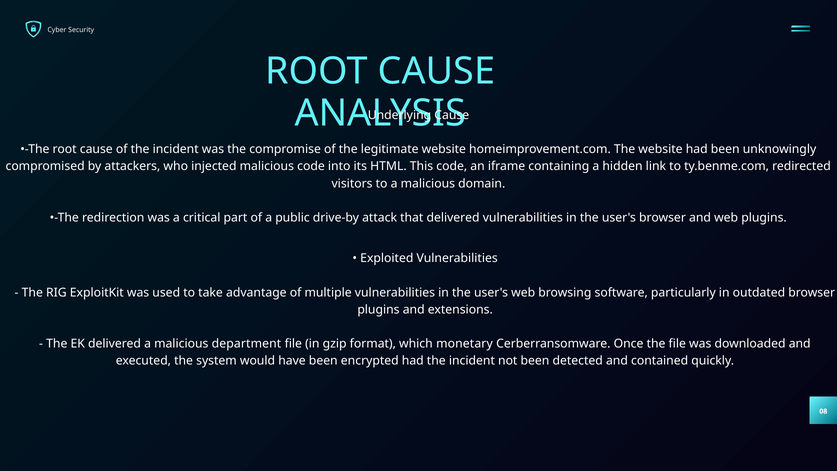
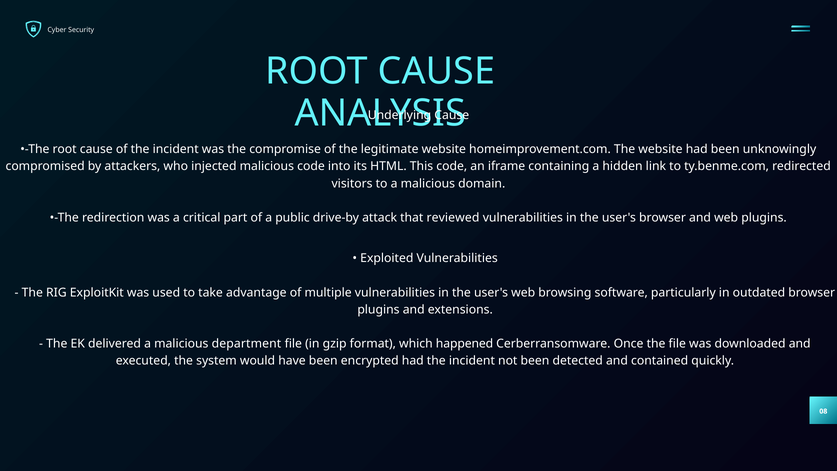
that delivered: delivered -> reviewed (453, 218)
monetary: monetary -> happened (465, 344)
